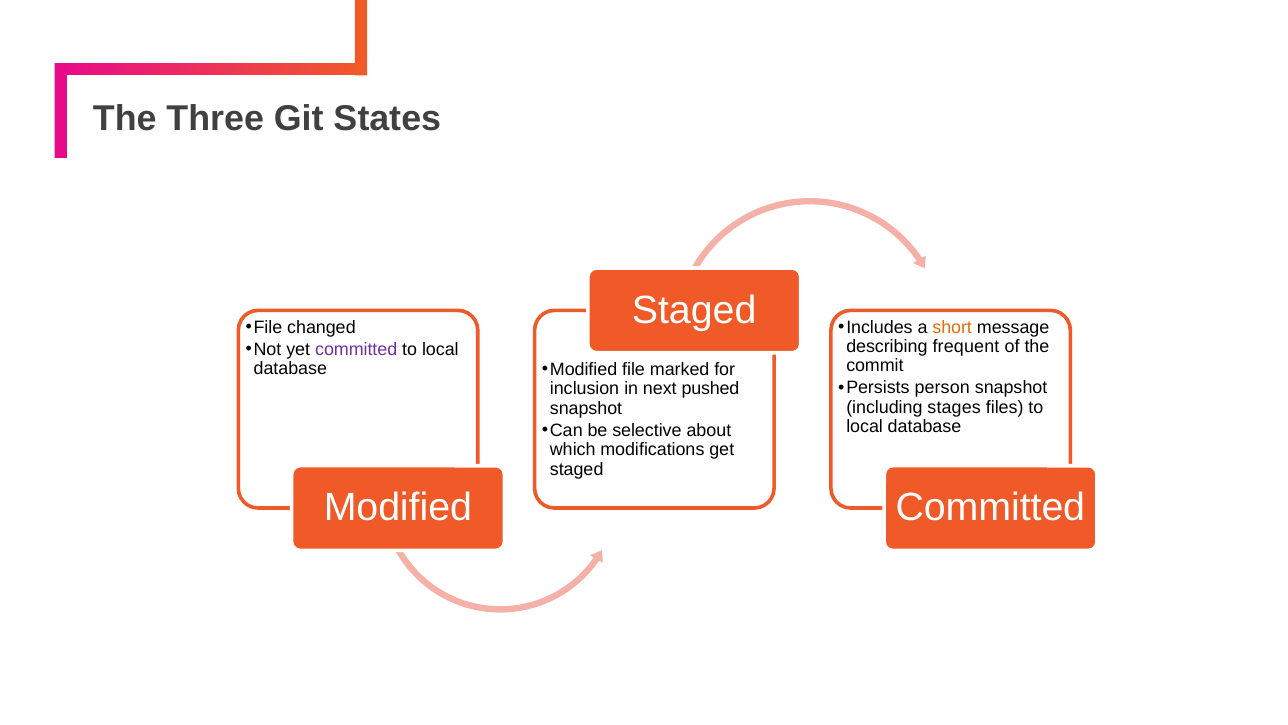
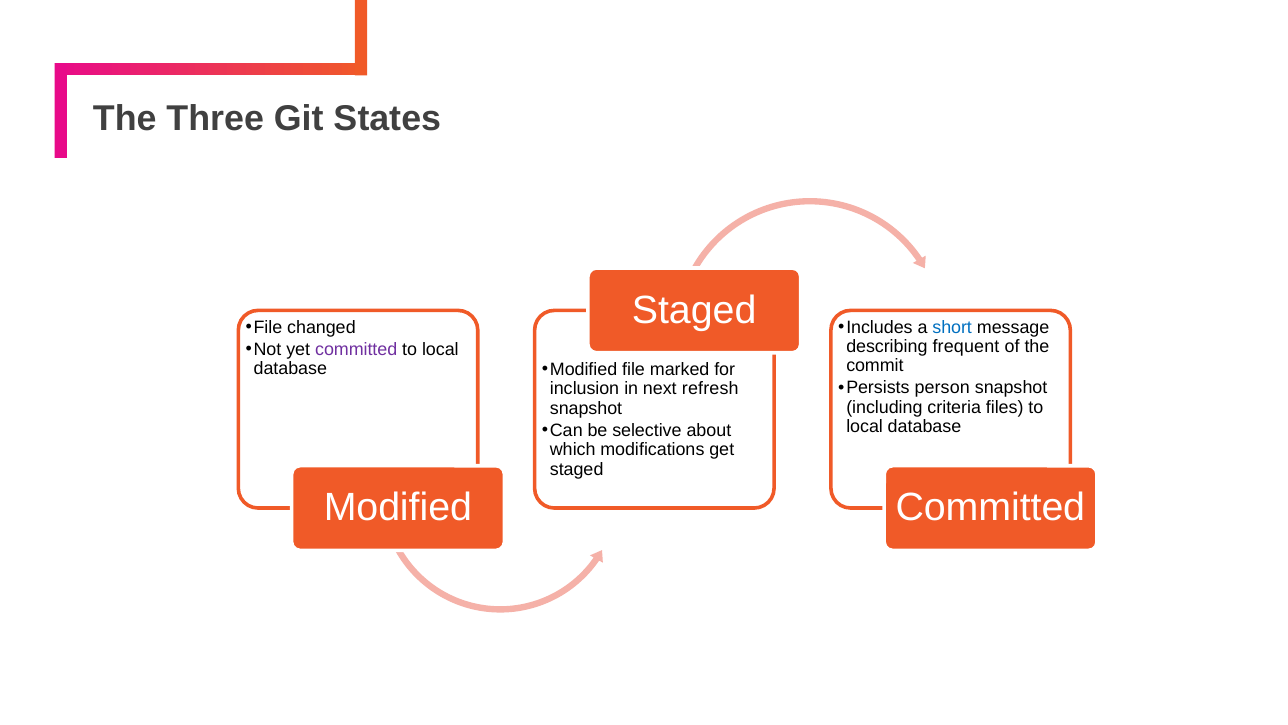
short colour: orange -> blue (952, 327)
pushed: pushed -> refresh (710, 389)
stages: stages -> criteria (954, 407)
